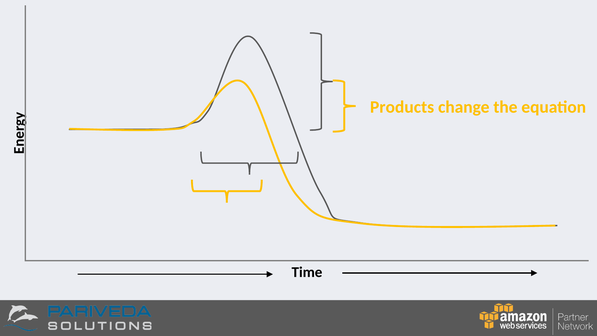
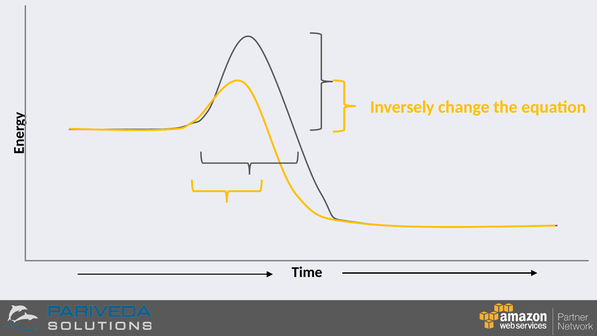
Products: Products -> Inversely (402, 107)
